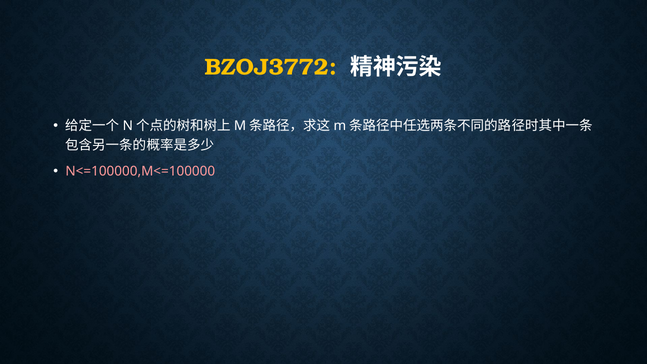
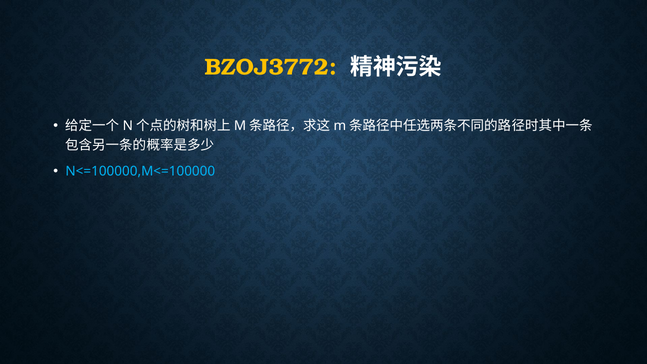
N<=100000,M<=100000 colour: pink -> light blue (140, 171)
